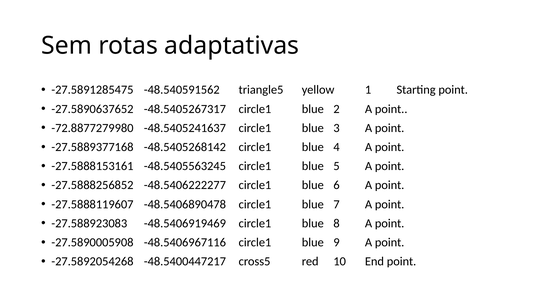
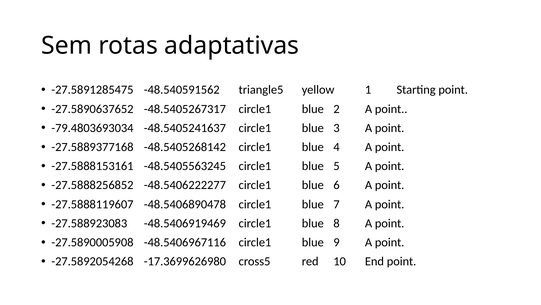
-72.8877279980: -72.8877279980 -> -79.4803693034 (92, 128)
-48.5400447217: -48.5400447217 -> -17.3699626980 (185, 261)
